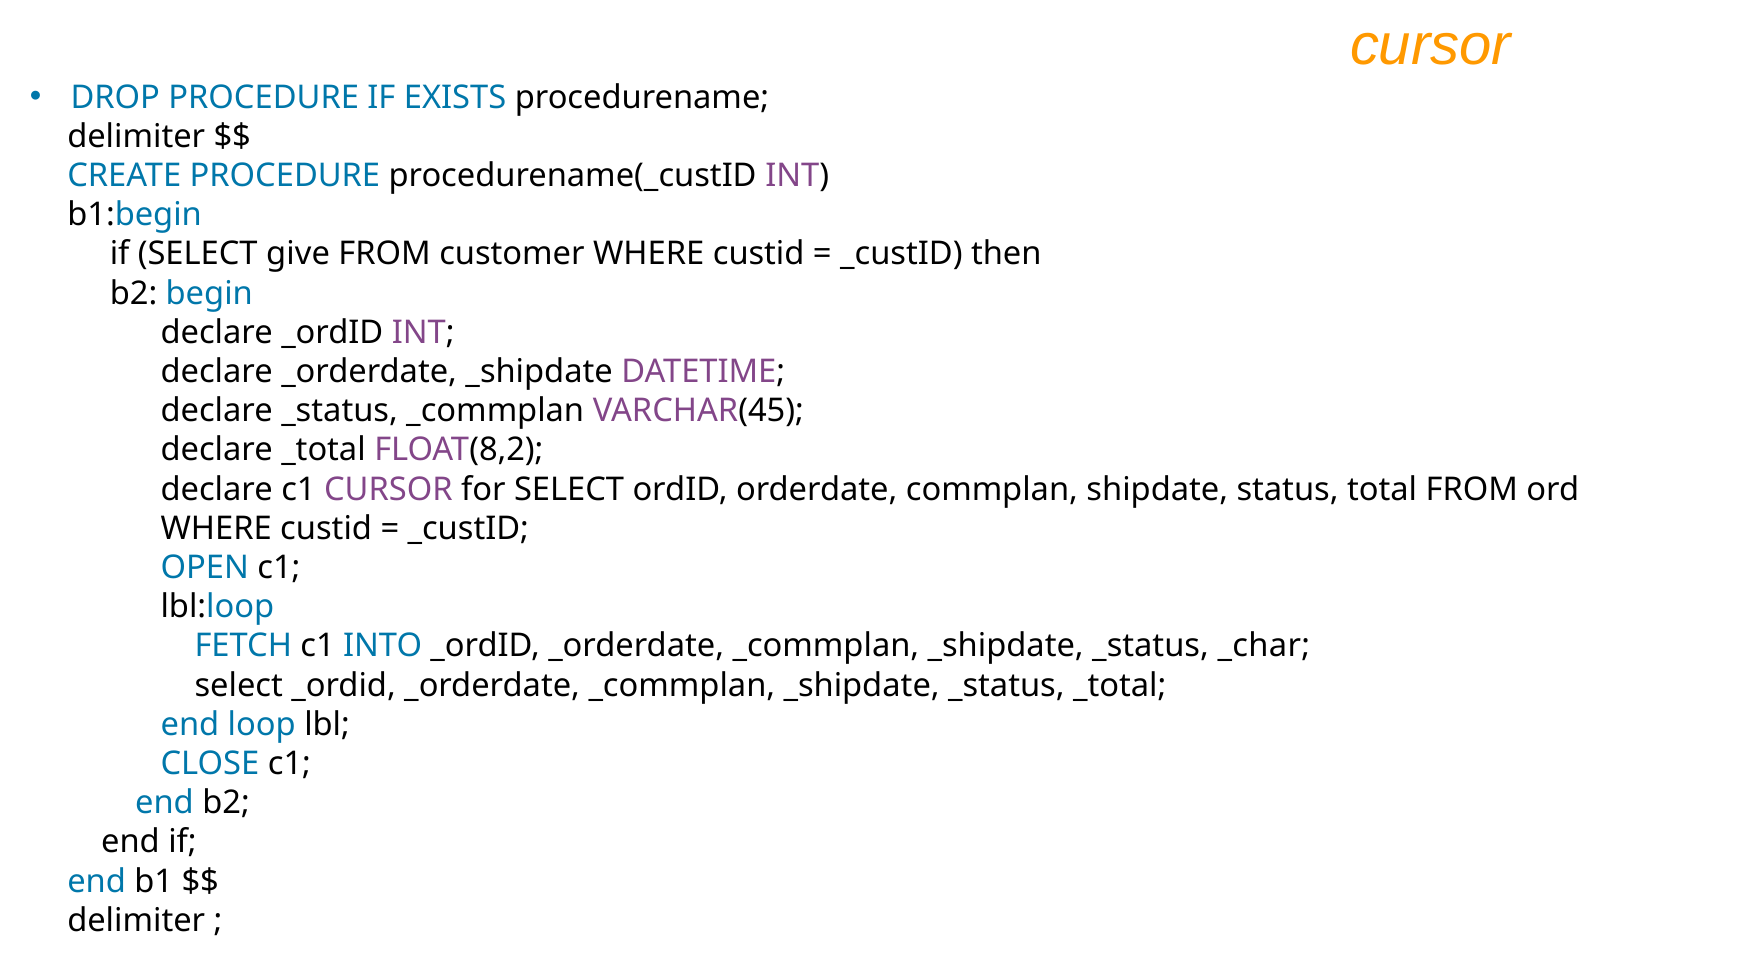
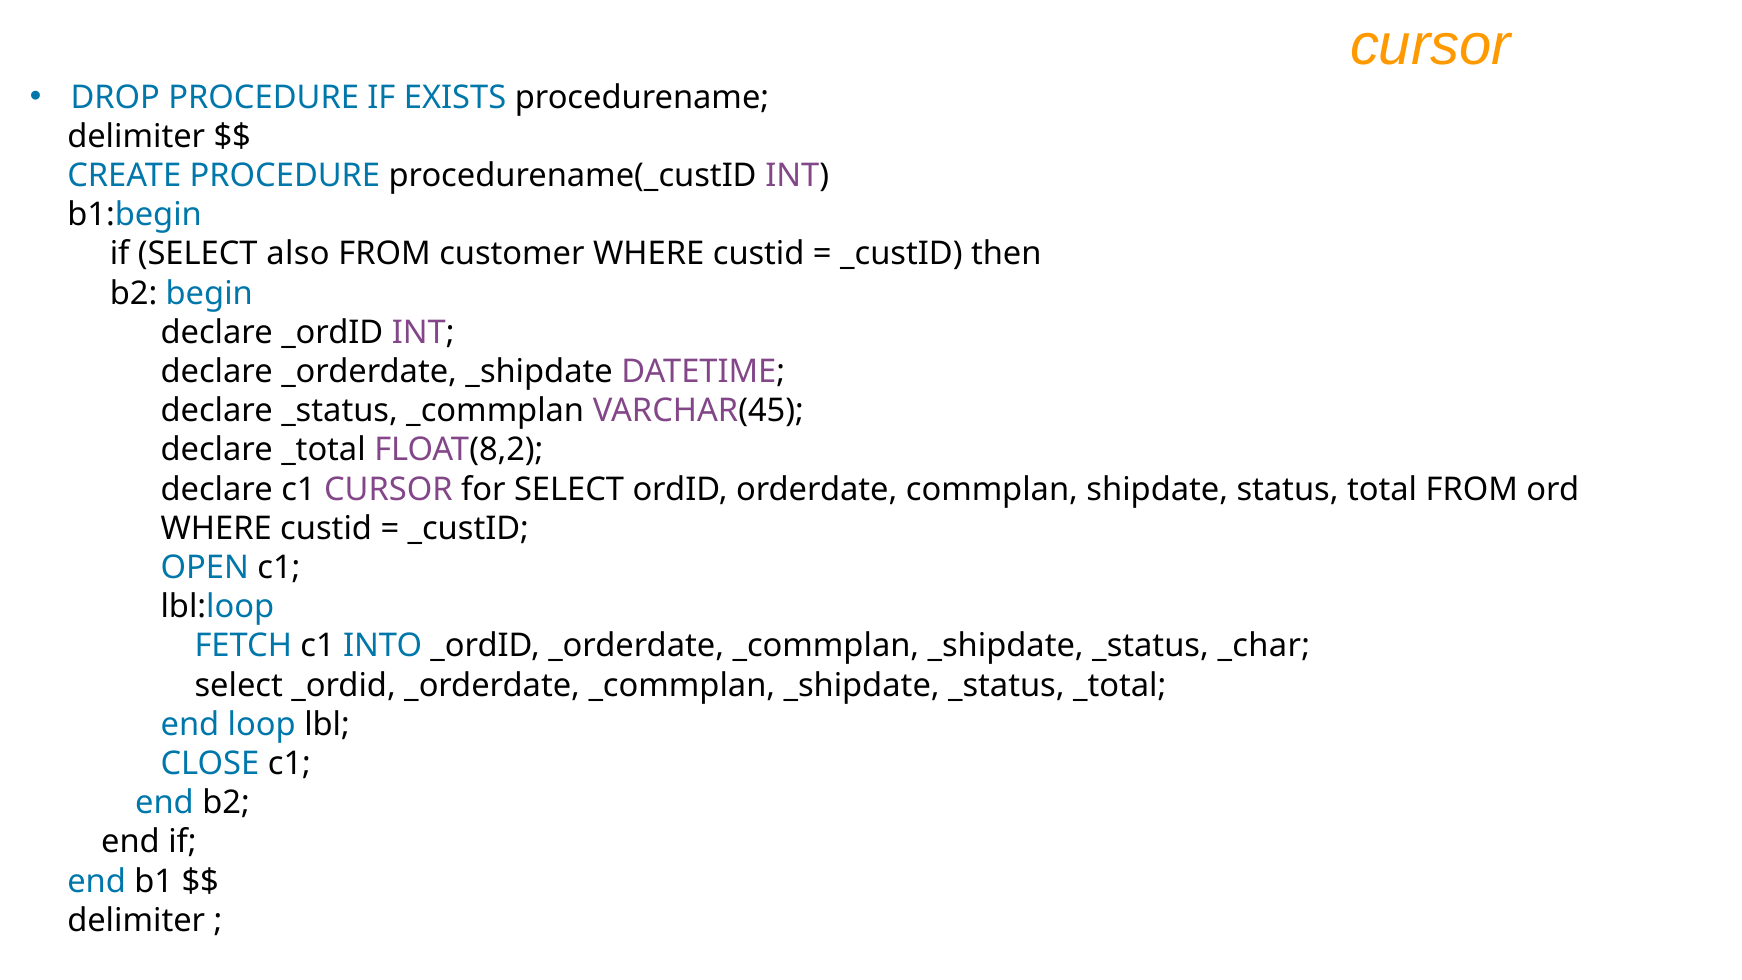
give: give -> also (298, 254)
